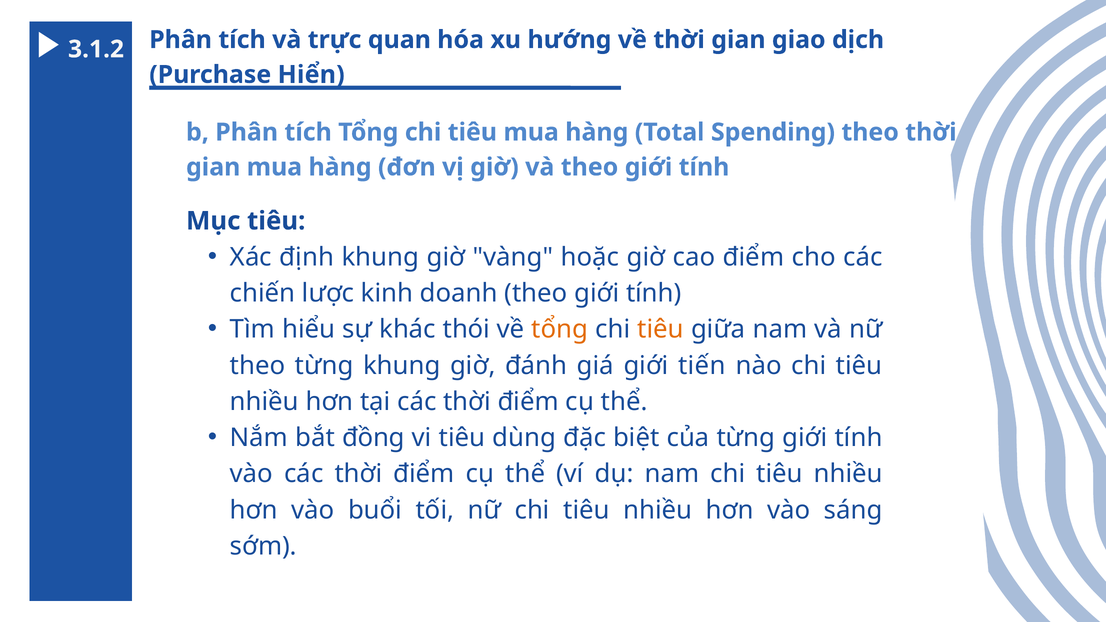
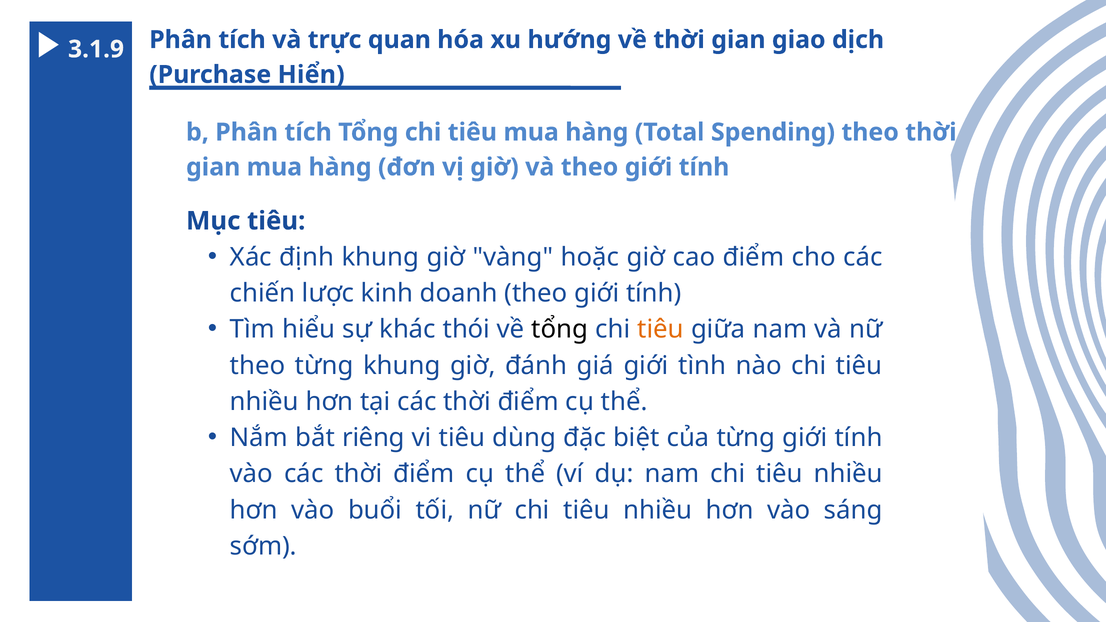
3.1.2: 3.1.2 -> 3.1.9 (96, 49)
tổng colour: orange -> black (560, 329)
tiến: tiến -> tình (702, 366)
đồng: đồng -> riêng (373, 438)
